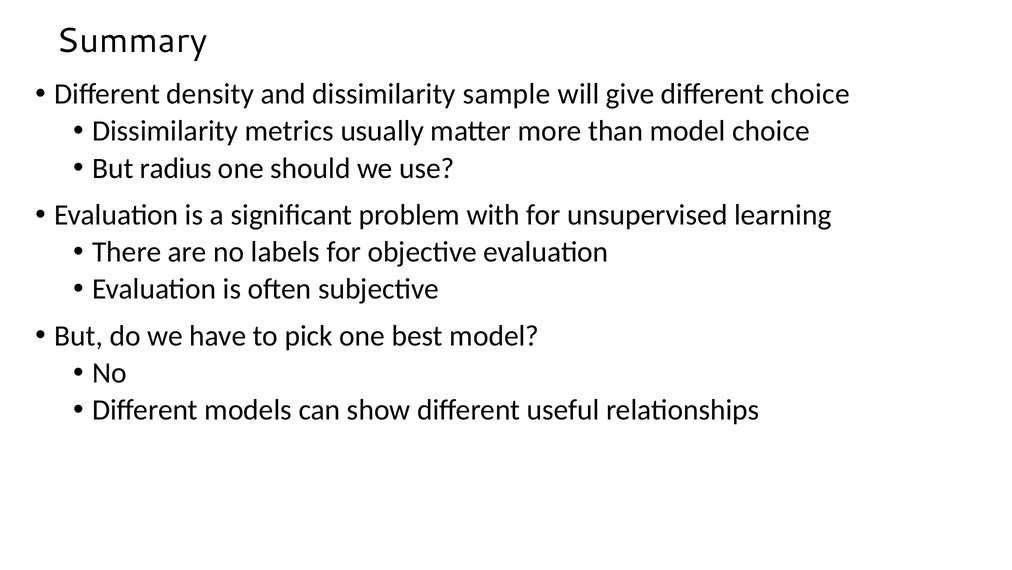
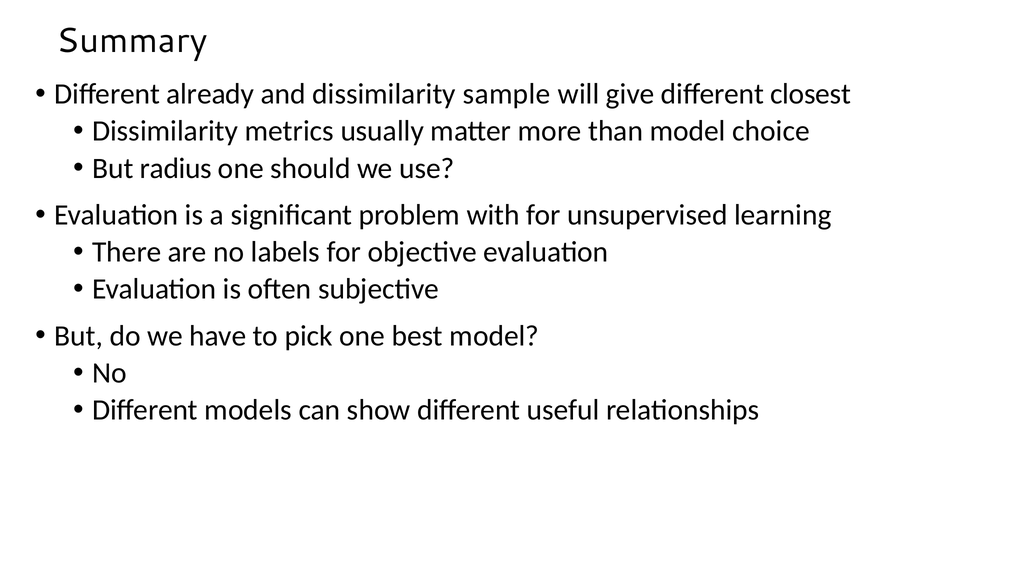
density: density -> already (210, 94)
different choice: choice -> closest (811, 94)
